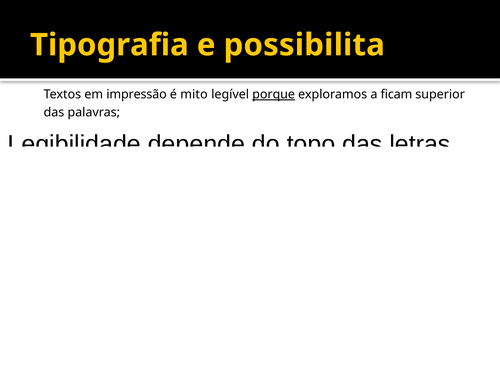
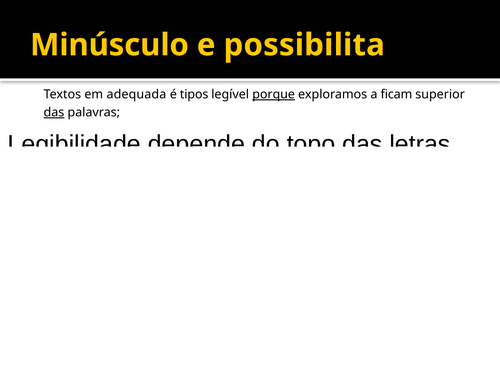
Tipografia: Tipografia -> Minúsculo (109, 45)
impressão: impressão -> adequada (136, 94)
mito: mito -> tipos (194, 94)
das underline: none -> present (54, 112)
